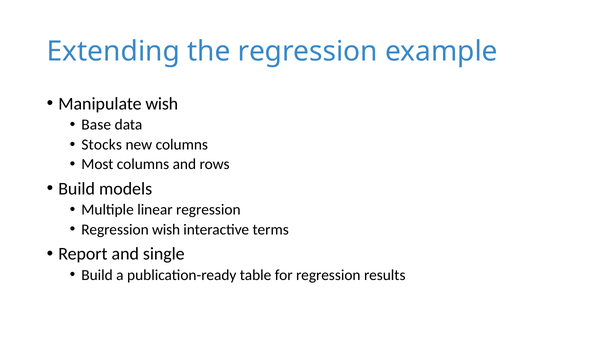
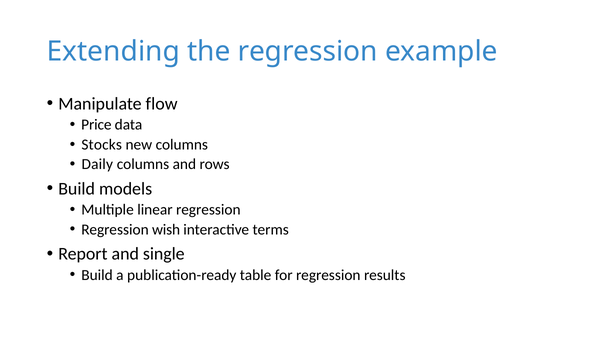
Manipulate wish: wish -> flow (162, 104)
Base: Base -> Price (96, 125)
Most: Most -> Daily (97, 164)
